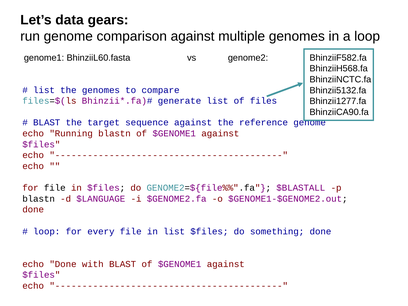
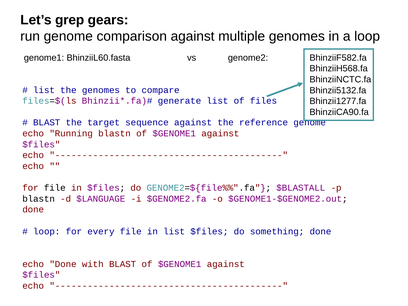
data: data -> grep (70, 20)
